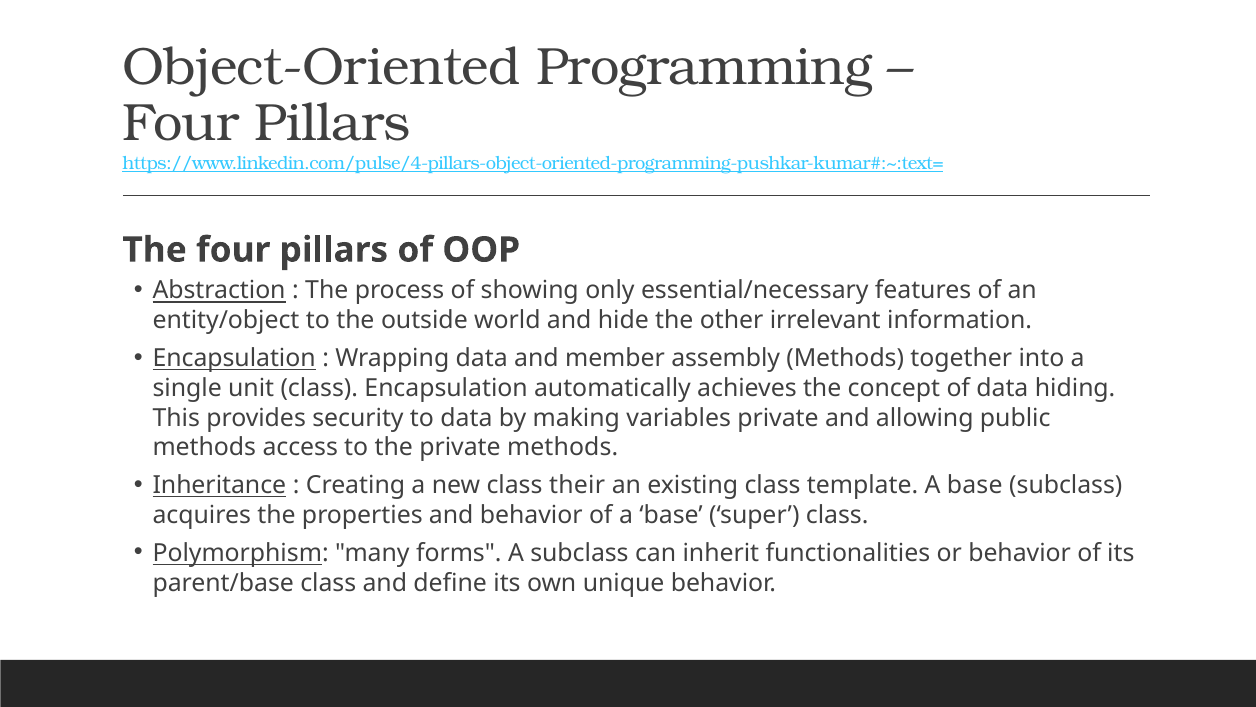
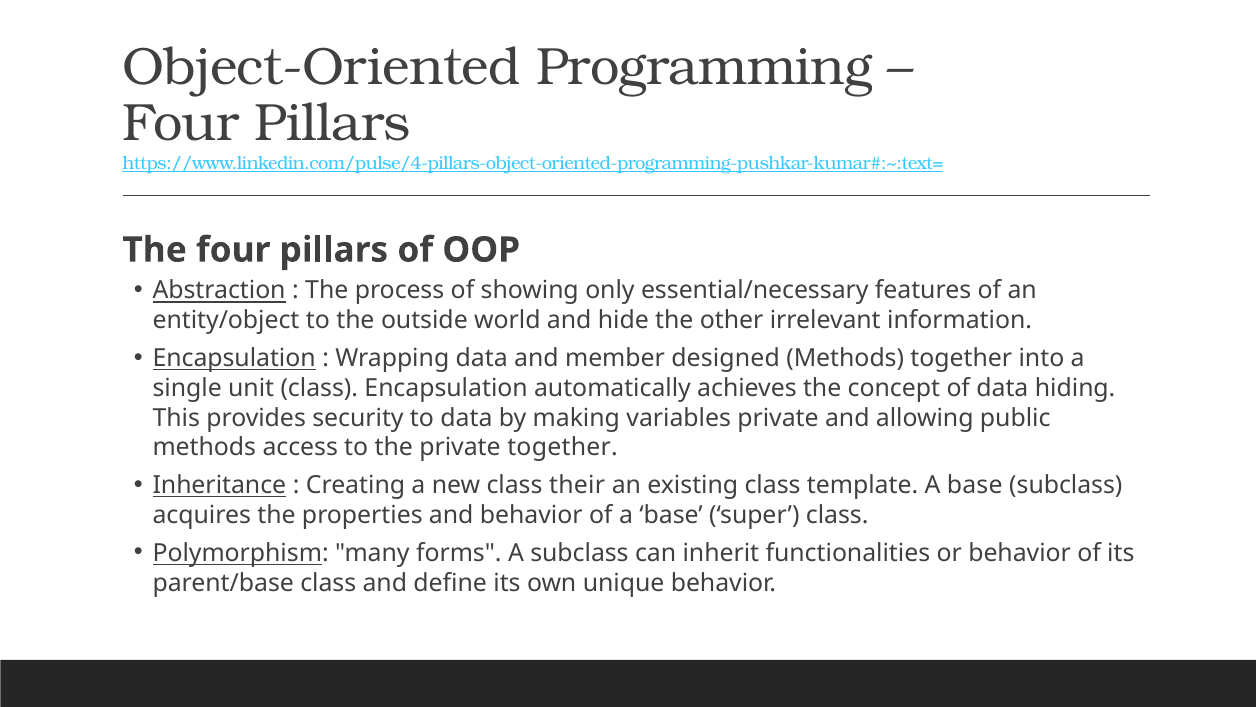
assembly: assembly -> designed (726, 358)
private methods: methods -> together (563, 447)
